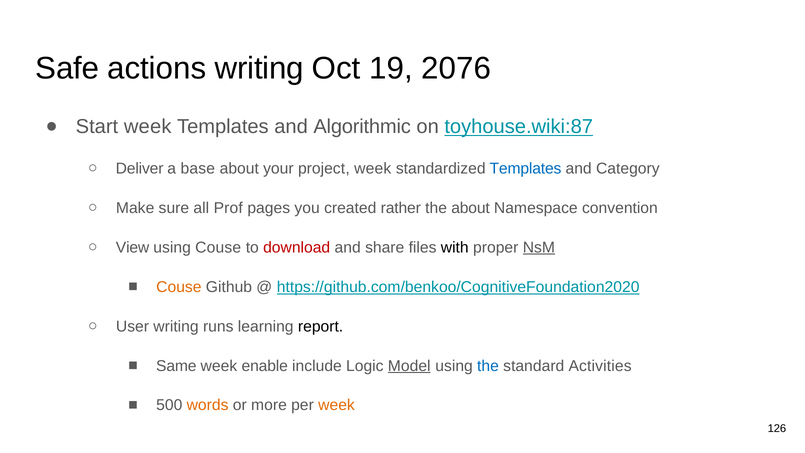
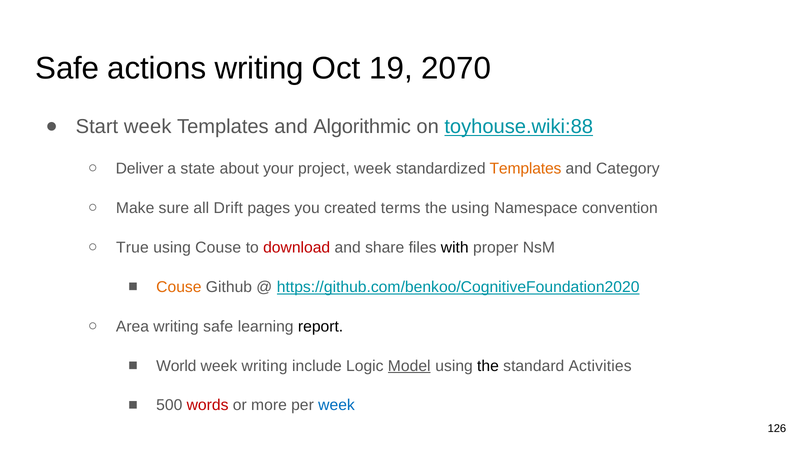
2076: 2076 -> 2070 (456, 68)
toyhouse.wiki:87: toyhouse.wiki:87 -> toyhouse.wiki:88 (519, 127)
base: base -> state (198, 168)
Templates colour: blue -> orange (525, 168)
Prof: Prof -> Drift (228, 208)
rather: rather -> terms (401, 208)
the about: about -> using (470, 208)
View: View -> True (132, 247)
NsM underline: present -> none (539, 247)
User: User -> Area (133, 326)
writing runs: runs -> safe (218, 326)
Same: Same -> World (176, 366)
week enable: enable -> writing (265, 366)
the colour: blue -> black (488, 366)
words colour: orange -> red (208, 405)
week colour: orange -> blue (337, 405)
